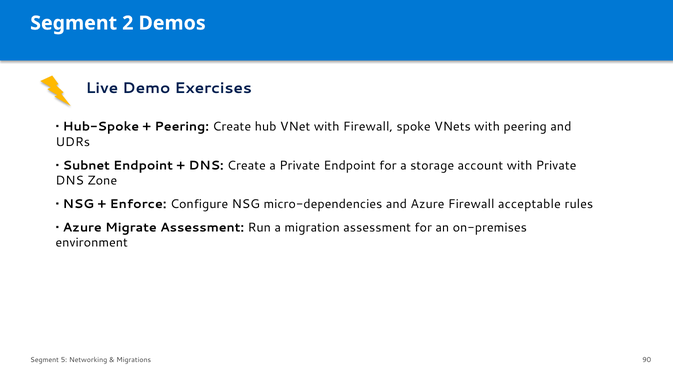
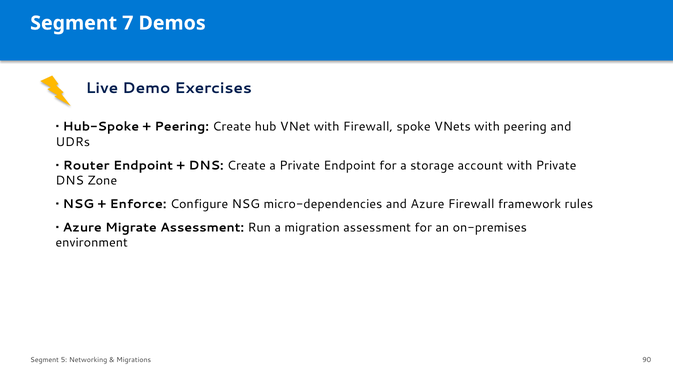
2: 2 -> 7 (128, 23)
Subnet: Subnet -> Router (86, 166)
acceptable: acceptable -> framework (530, 204)
